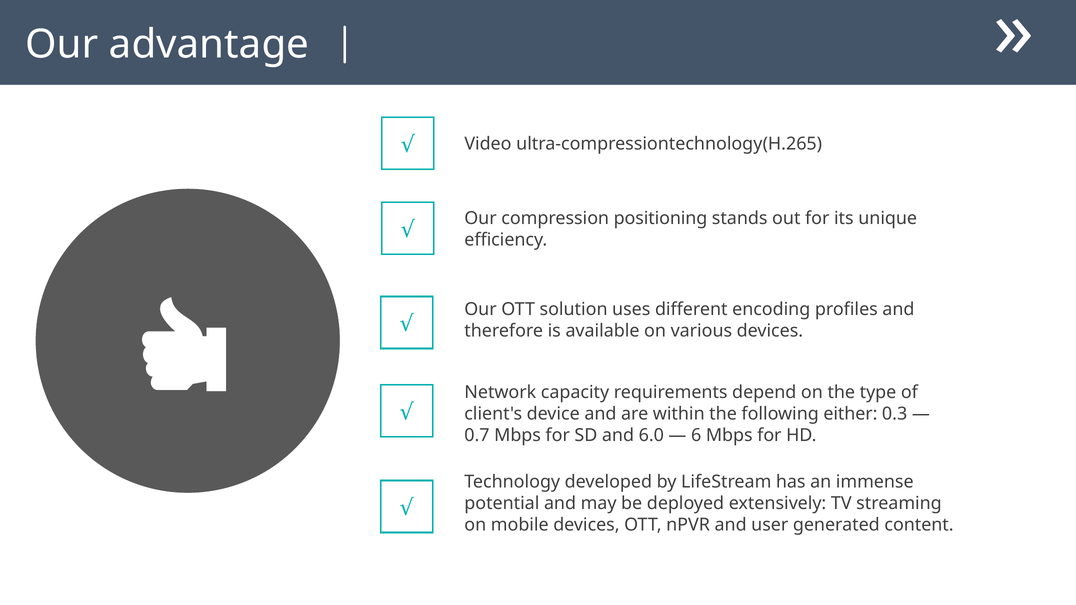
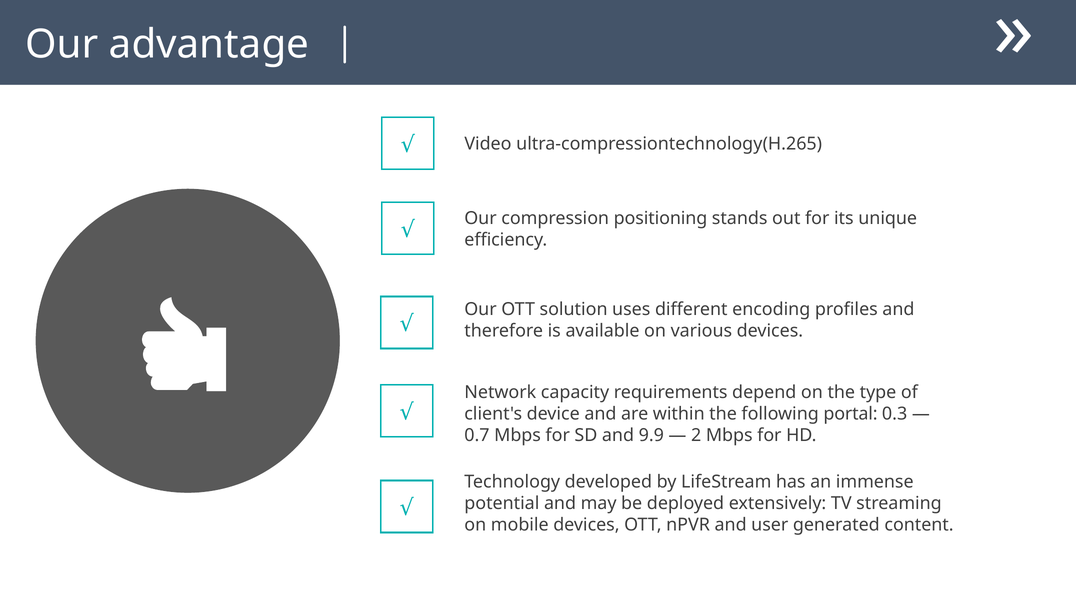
either: either -> portal (850, 414)
6.0: 6.0 -> 9.9 (651, 436)
6: 6 -> 2 (696, 436)
